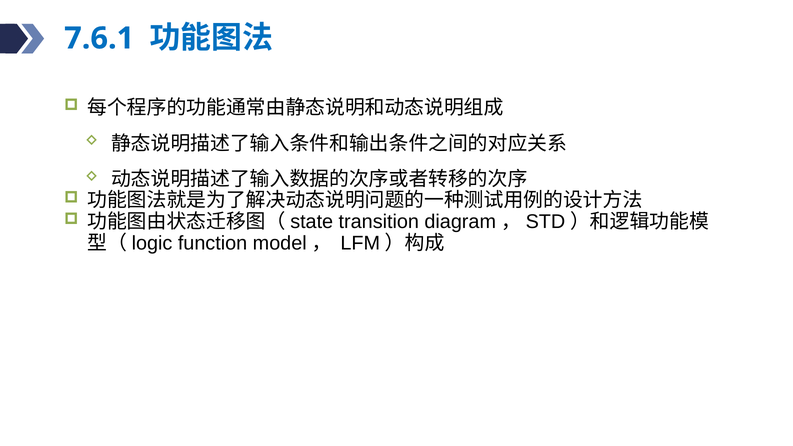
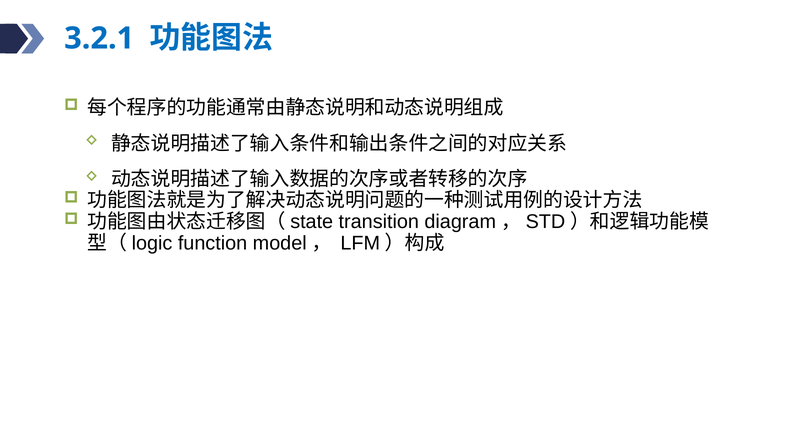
7.6.1: 7.6.1 -> 3.2.1 (99, 38)
